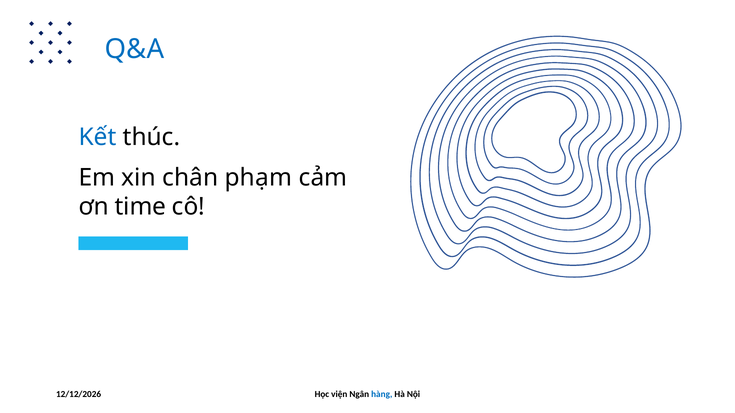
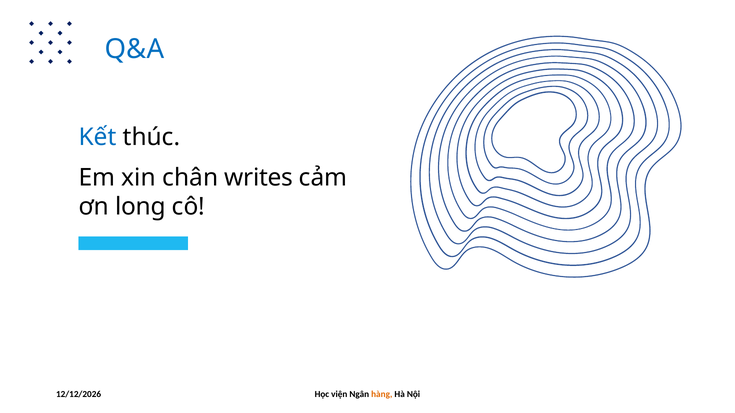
phạm: phạm -> writes (259, 178)
time: time -> long (140, 207)
hàng colour: blue -> orange (382, 395)
